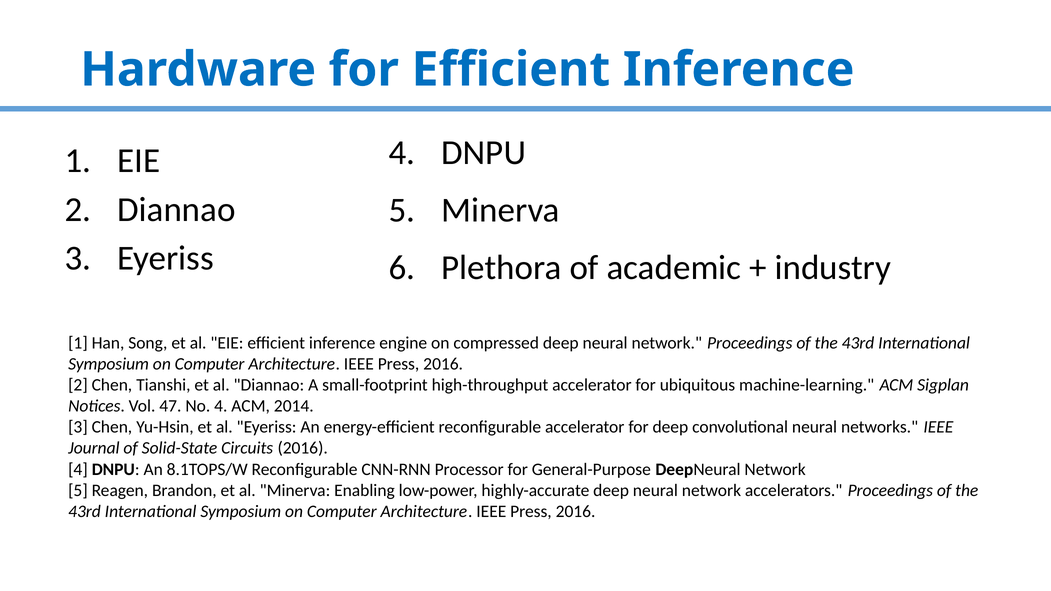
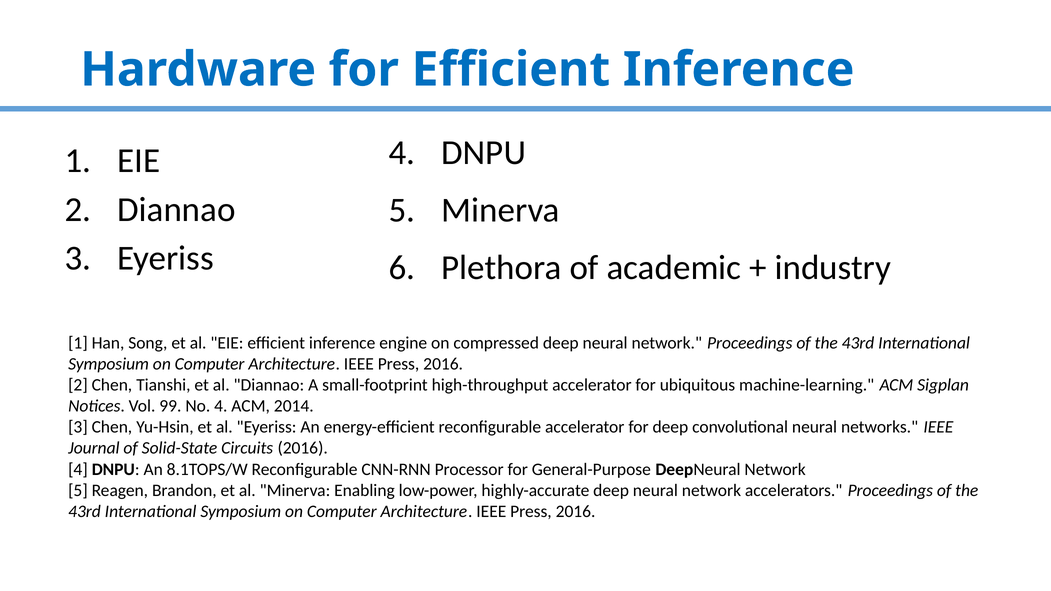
47: 47 -> 99 (170, 406)
